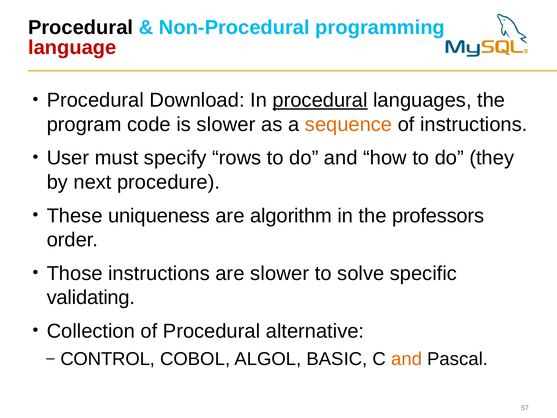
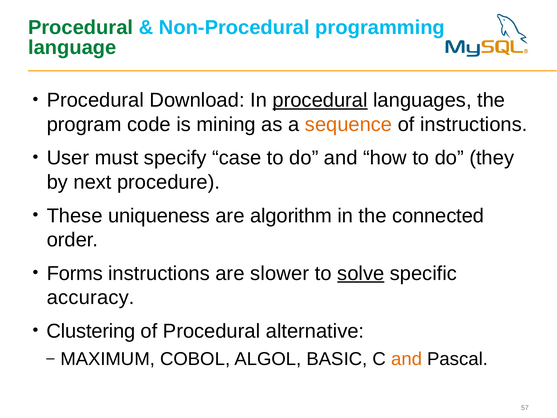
Procedural colour: black -> green (81, 27)
language colour: red -> green (72, 48)
is slower: slower -> mining (226, 124)
rows: rows -> case (237, 158)
professors: professors -> connected (438, 216)
Those: Those -> Forms (75, 273)
solve underline: none -> present (361, 273)
validating: validating -> accuracy (91, 297)
Collection: Collection -> Clustering (91, 331)
CONTROL: CONTROL -> MAXIMUM (108, 359)
